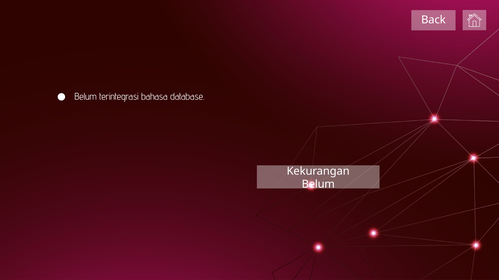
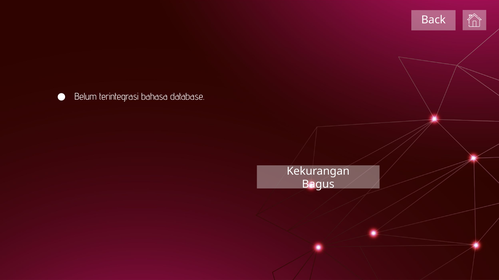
Belum: Belum -> Bagus (318, 185)
